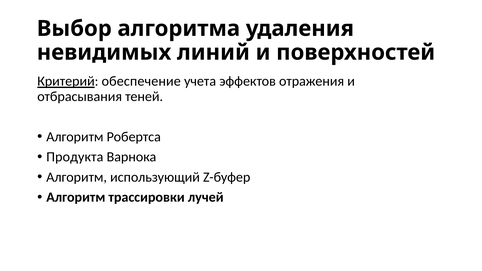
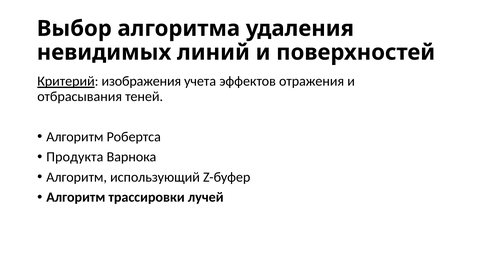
обеспечение: обеспечение -> изображения (141, 81)
